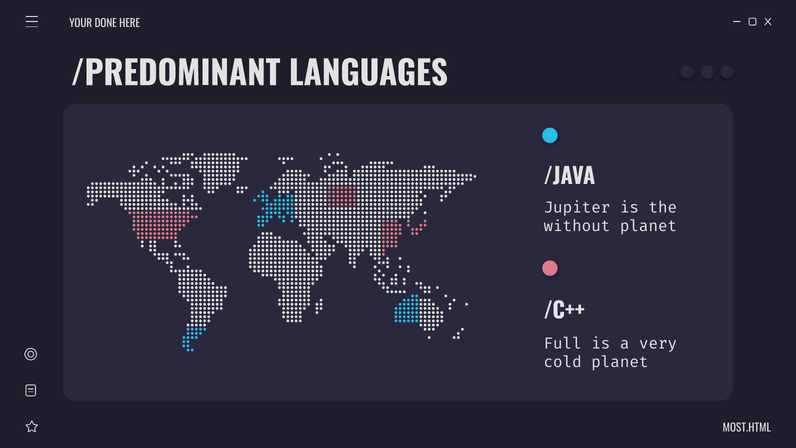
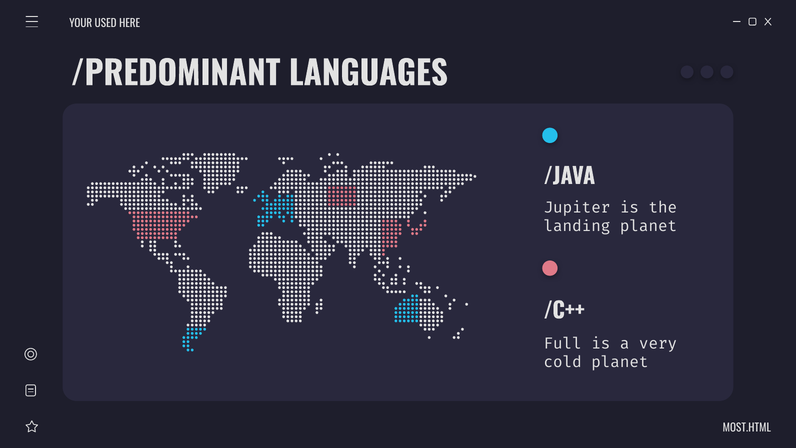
DONE: DONE -> USED (106, 23)
without: without -> landing (577, 226)
